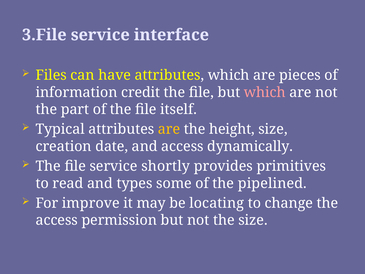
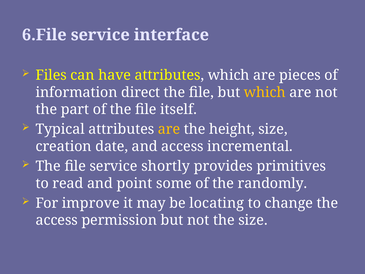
3.File: 3.File -> 6.File (44, 35)
credit: credit -> direct (141, 92)
which colour: pink -> yellow (265, 92)
dynamically: dynamically -> incremental (250, 146)
types: types -> point (134, 183)
pipelined: pipelined -> randomly (272, 183)
